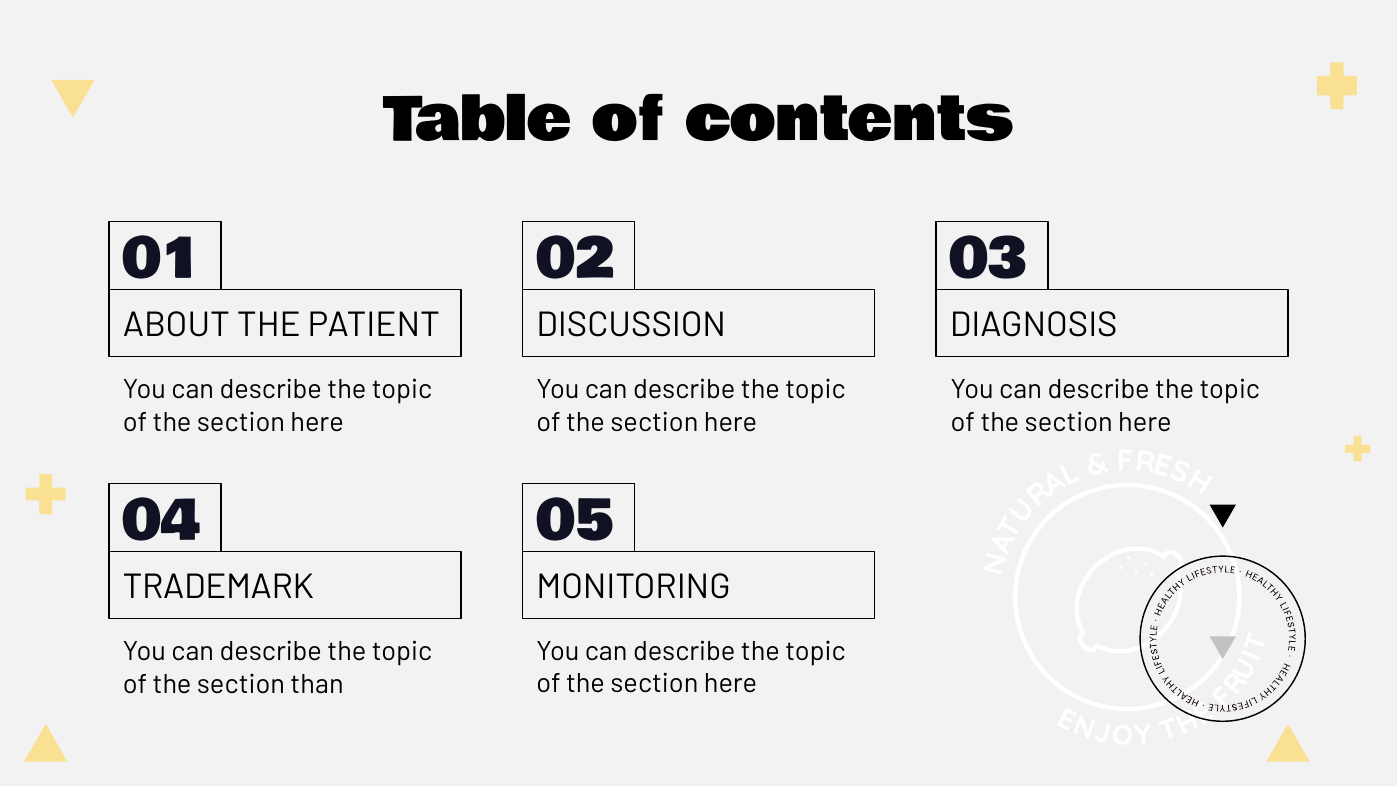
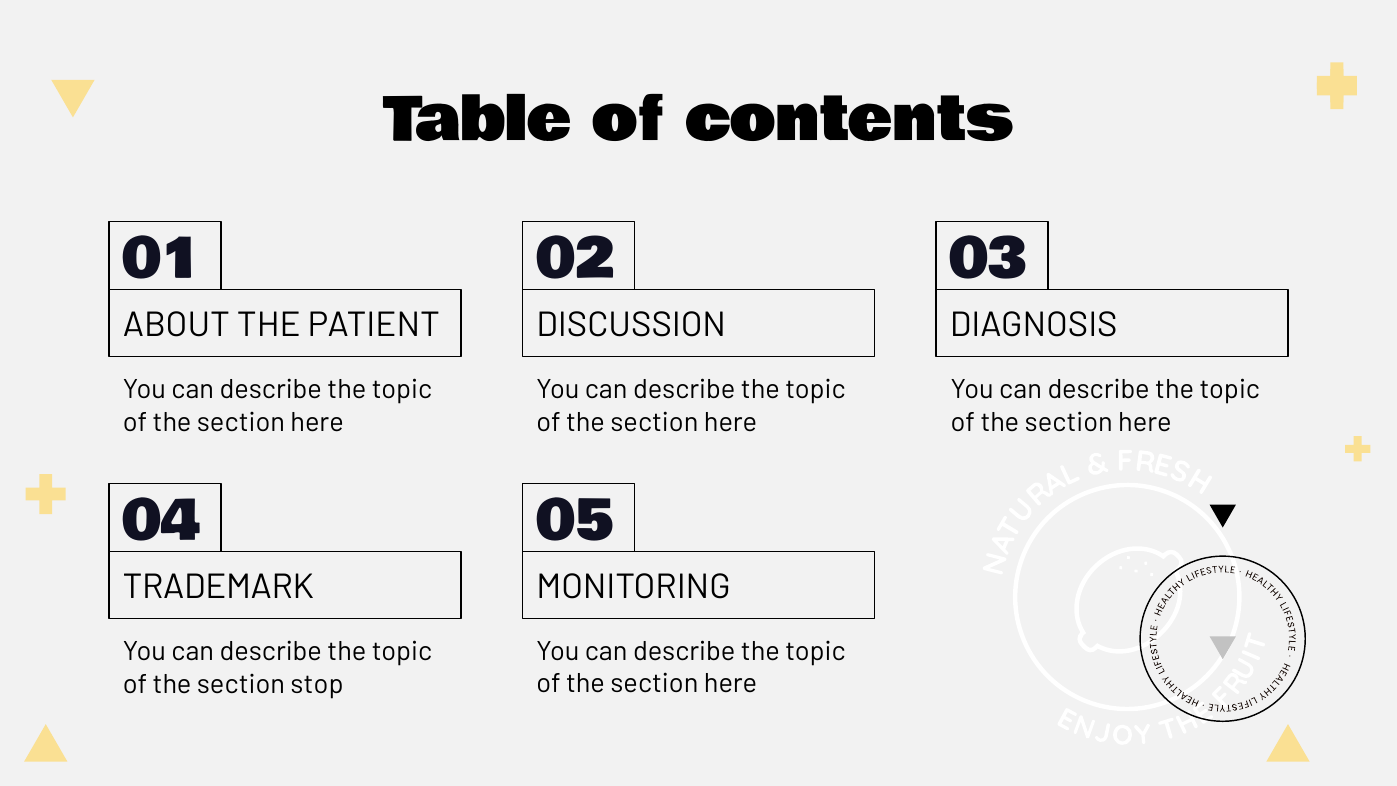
than: than -> stop (317, 684)
